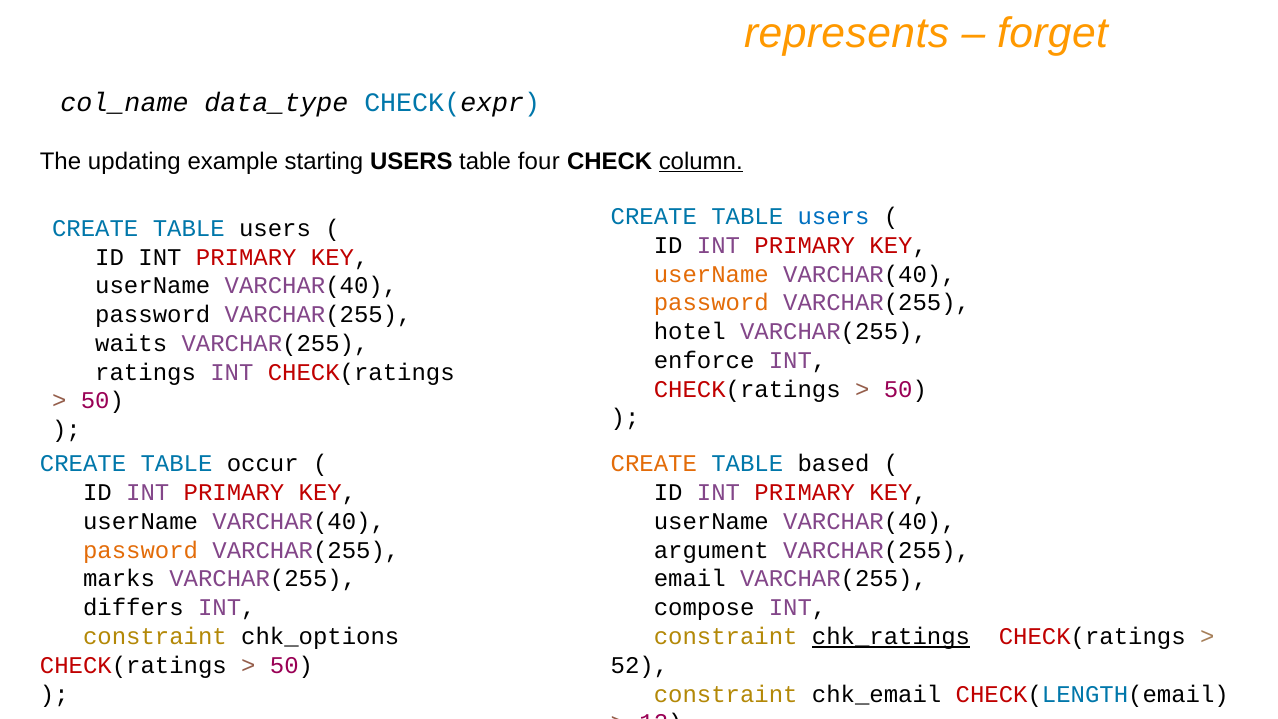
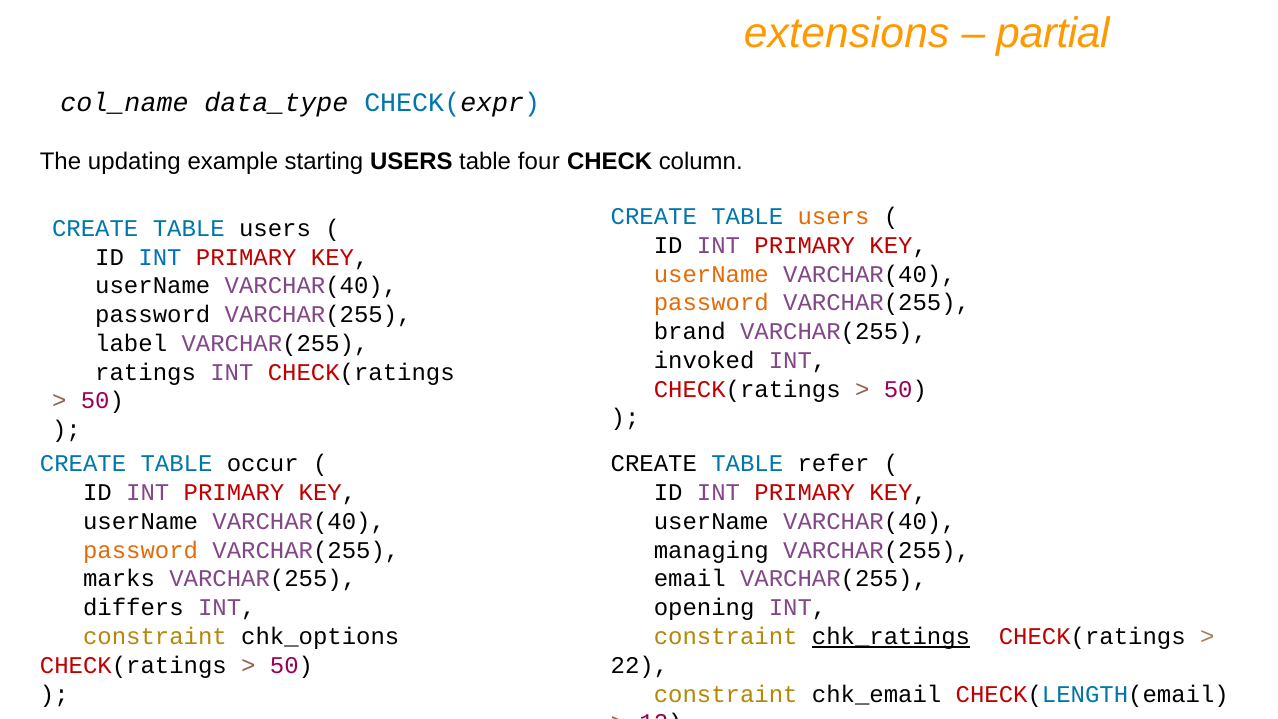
represents: represents -> extensions (847, 33)
forget: forget -> partial (1053, 33)
column underline: present -> none (701, 161)
users colour: blue -> orange (833, 217)
INT colour: black -> blue (160, 257)
hotel: hotel -> brand (690, 332)
waits: waits -> label (131, 343)
enforce: enforce -> invoked (704, 360)
CREATE colour: orange -> black (654, 464)
based: based -> refer (833, 464)
argument: argument -> managing (711, 550)
compose: compose -> opening (704, 608)
52: 52 -> 22 (639, 665)
